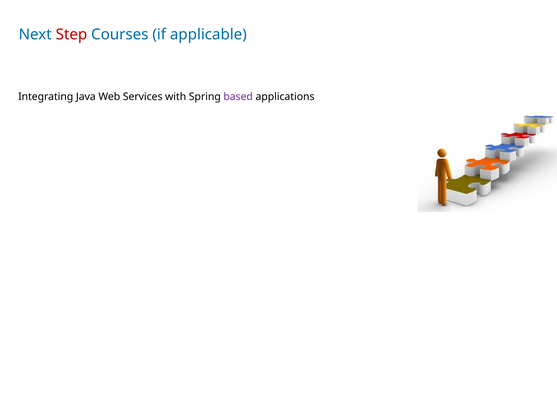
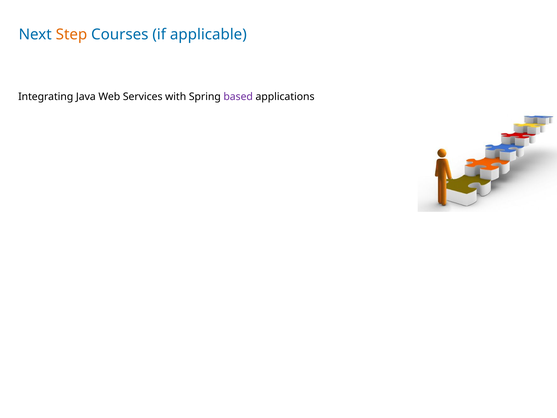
Step colour: red -> orange (71, 35)
